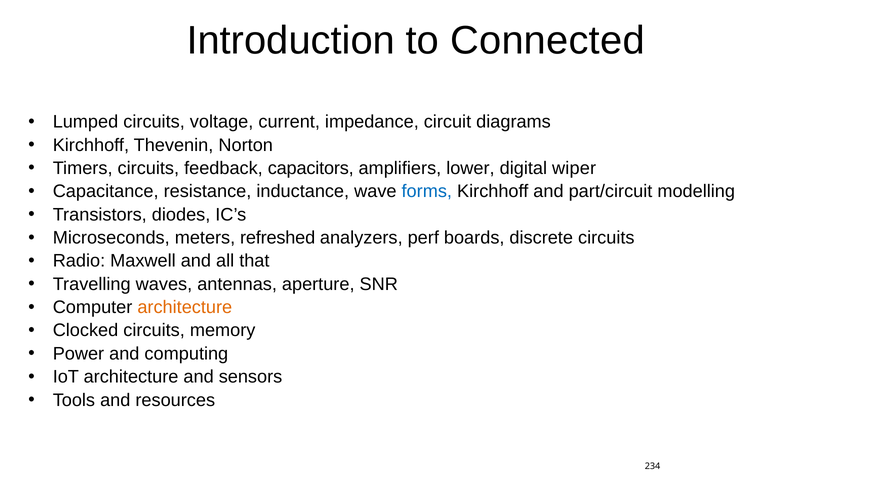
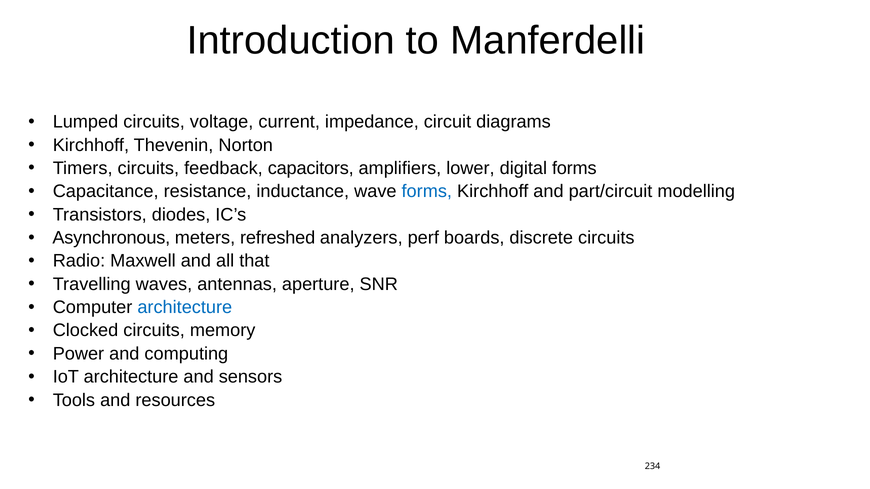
Connected: Connected -> Manferdelli (548, 41)
digital wiper: wiper -> forms (574, 168)
Microseconds: Microseconds -> Asynchronous (111, 238)
architecture colour: orange -> blue (185, 308)
